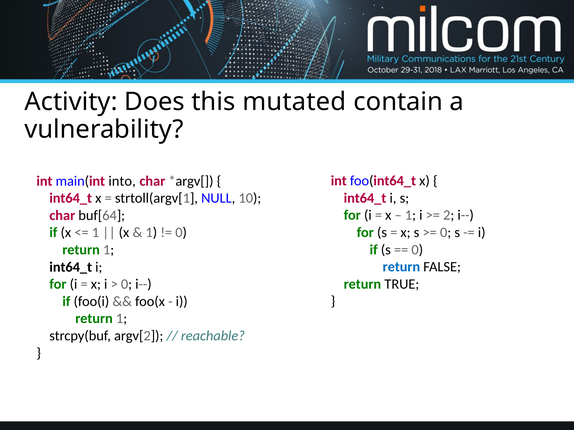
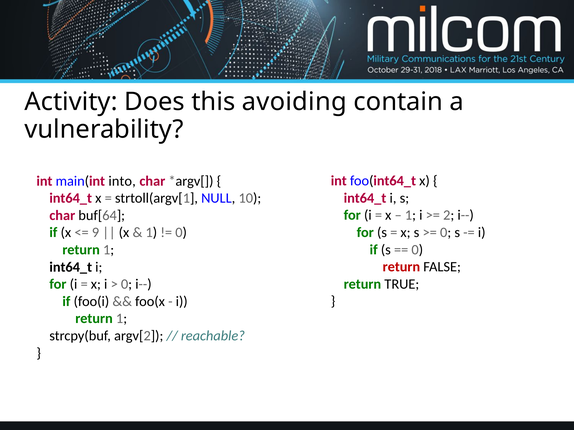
mutated: mutated -> avoiding (294, 102)
1: 1 -> 9 (96, 233)
return colour: blue -> red (401, 267)
